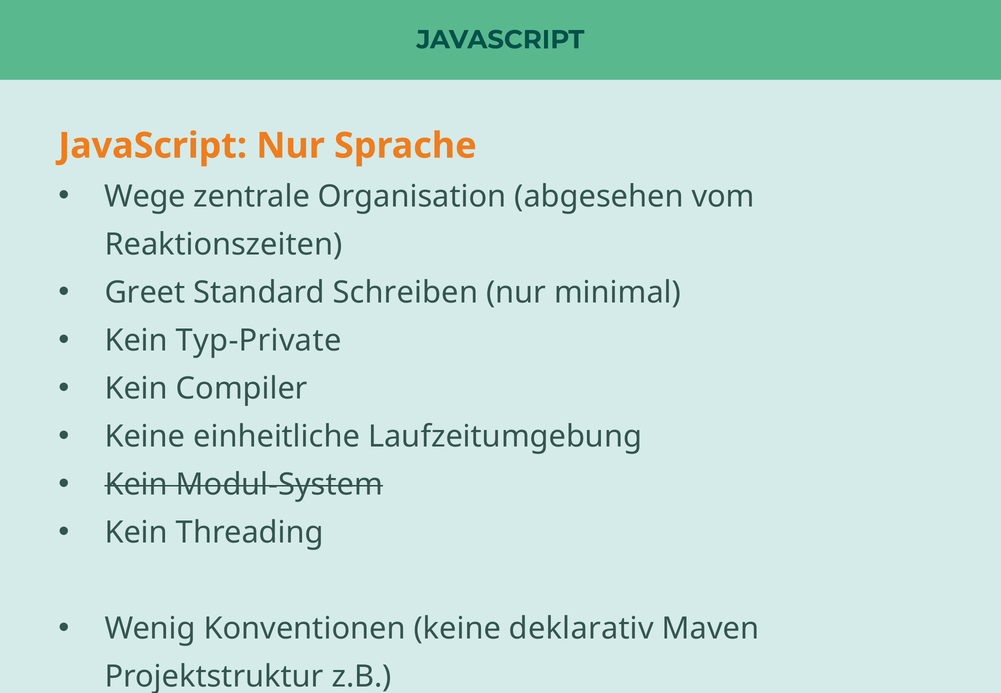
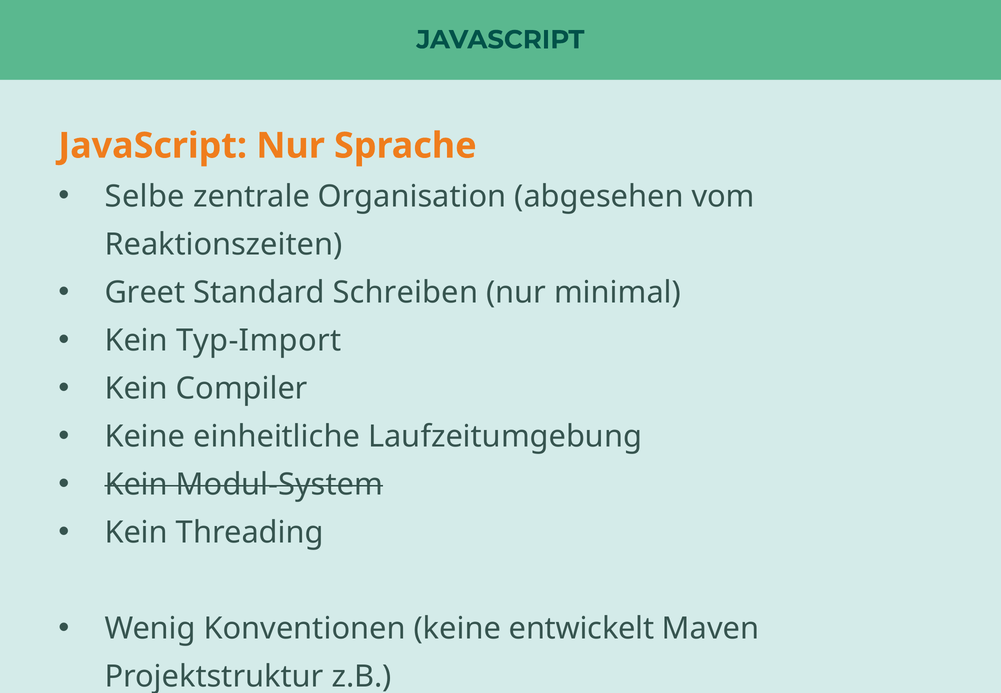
Wege: Wege -> Selbe (145, 197)
Typ-Private: Typ-Private -> Typ-Import (259, 341)
deklarativ: deklarativ -> entwickelt (582, 629)
